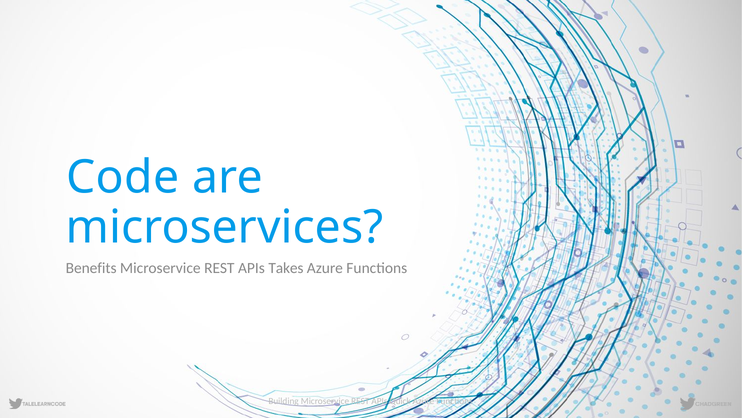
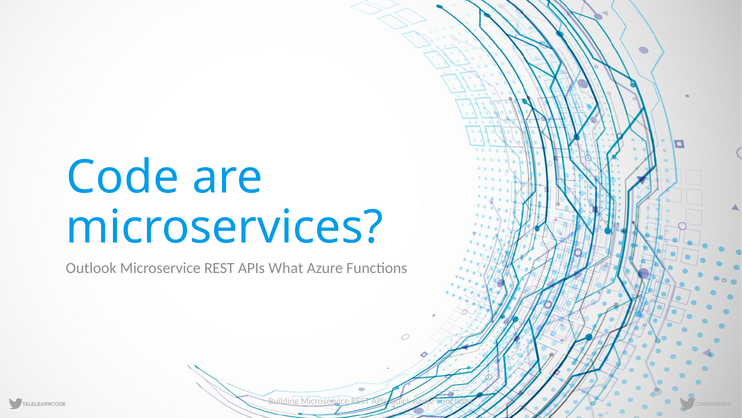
Benefits: Benefits -> Outlook (91, 268)
Takes: Takes -> What (286, 268)
